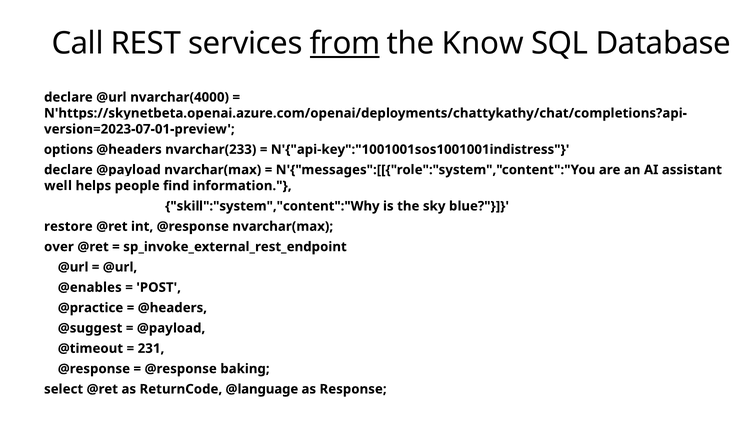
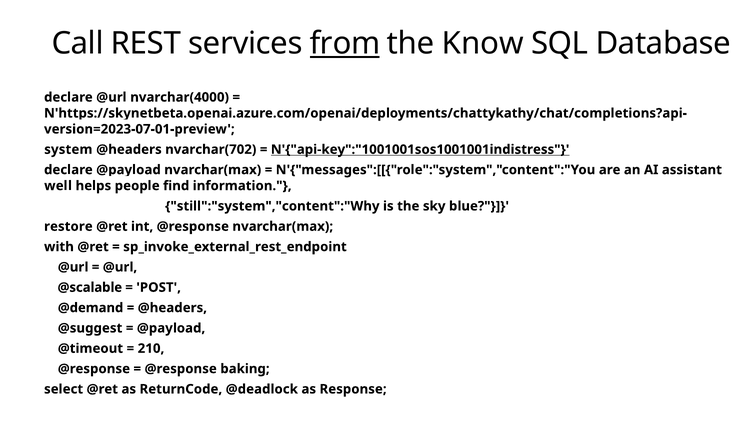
options: options -> system (68, 149)
nvarchar(233: nvarchar(233 -> nvarchar(702 (211, 149)
N'{"api-key":"1001001sos1001001indistress underline: none -> present (420, 149)
skill":"system","content":"Why: skill":"system","content":"Why -> still":"system","content":"Why (272, 206)
over: over -> with (59, 247)
@enables: @enables -> @scalable (90, 287)
@practice: @practice -> @demand (91, 308)
231: 231 -> 210 (151, 348)
@language: @language -> @deadlock (262, 389)
